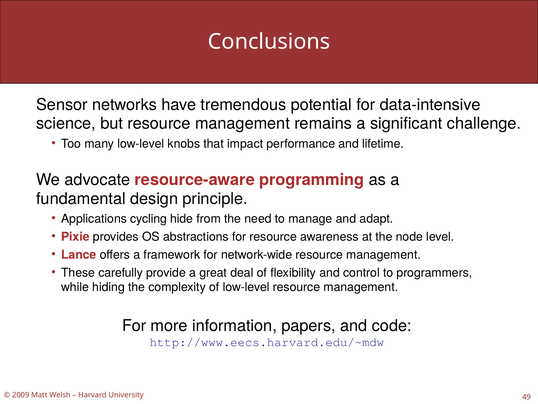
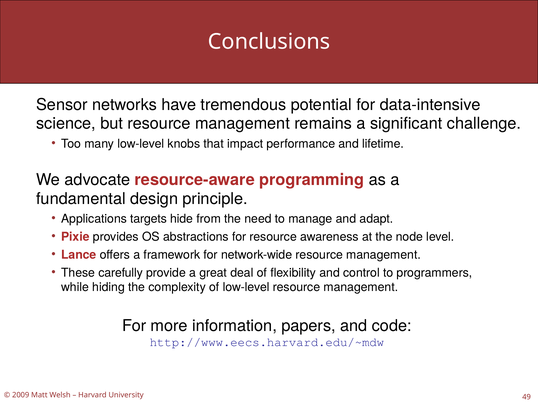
cycling: cycling -> targets (149, 219)
